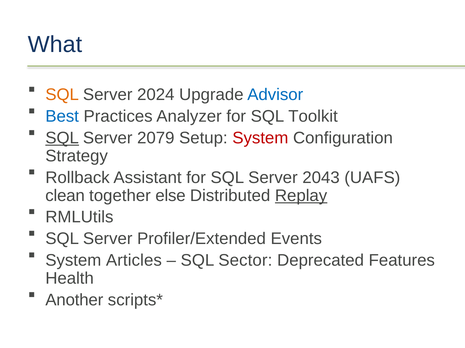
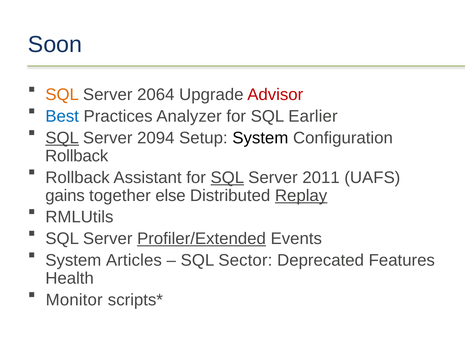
What: What -> Soon (55, 45)
2024: 2024 -> 2064 (156, 95)
Advisor colour: blue -> red (275, 95)
Toolkit: Toolkit -> Earlier (313, 117)
2079: 2079 -> 2094 (156, 138)
System colour: red -> black (260, 138)
Strategy: Strategy -> Rollback (77, 156)
SQL underline: none -> present (227, 178)
2043: 2043 -> 2011 (321, 178)
clean: clean -> gains (65, 196)
Profiler/Extended underline: none -> present (202, 239)
Another: Another -> Monitor (74, 301)
